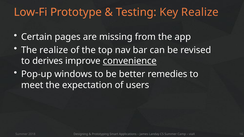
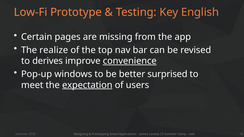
Key Realize: Realize -> English (200, 12)
remedies: remedies -> surprised (167, 74)
expectation underline: none -> present (87, 85)
